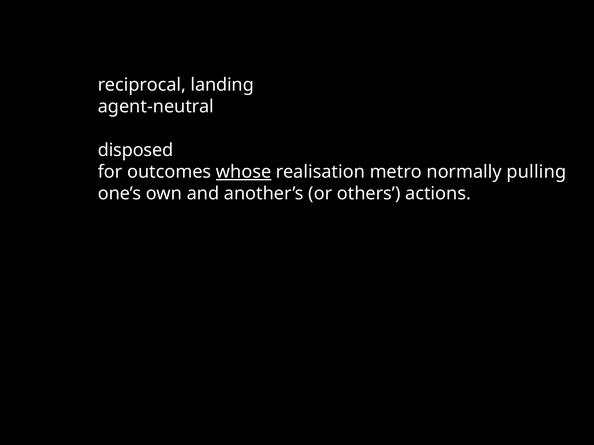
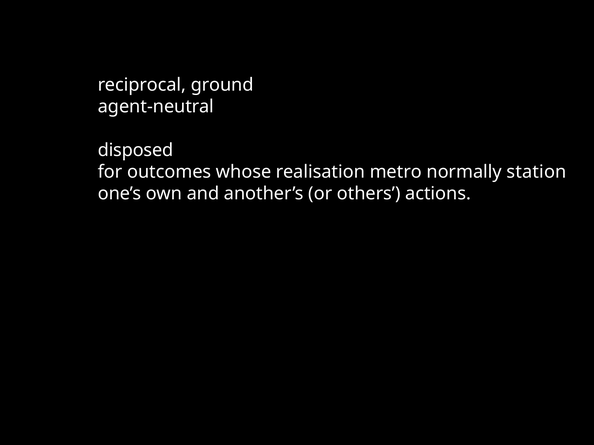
landing: landing -> ground (222, 85)
whose underline: present -> none (244, 172)
pulling: pulling -> station (536, 172)
